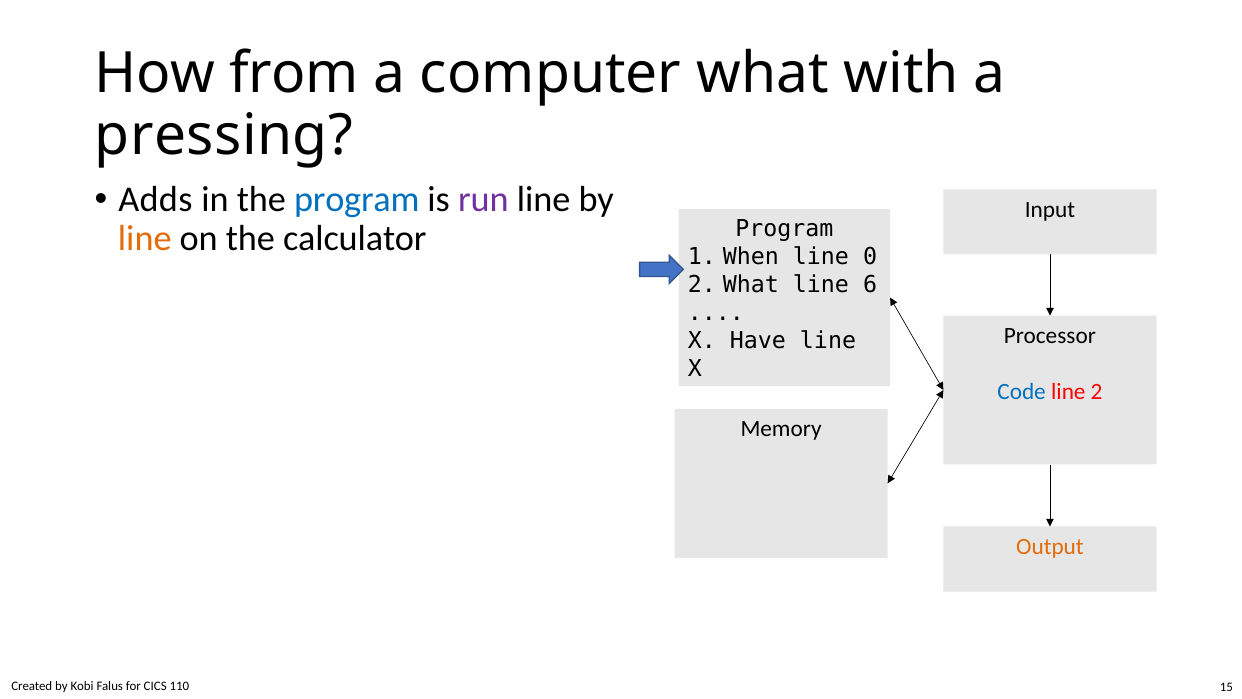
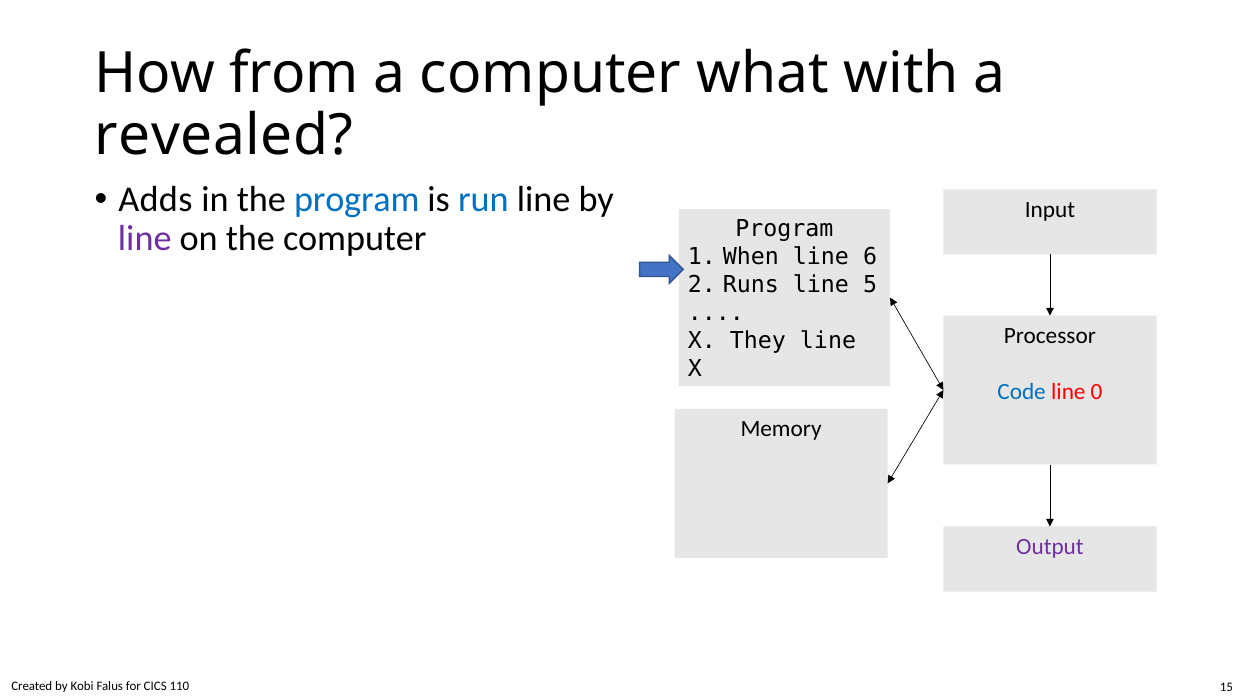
pressing: pressing -> revealed (224, 135)
run colour: purple -> blue (483, 200)
line colour: orange -> purple (145, 239)
the calculator: calculator -> computer (355, 239)
0: 0 -> 6 (870, 257)
2 What: What -> Runs (751, 285)
6: 6 -> 5 (870, 285)
Have: Have -> They (758, 341)
line 2: 2 -> 0 (1097, 391)
Output colour: orange -> purple (1050, 546)
